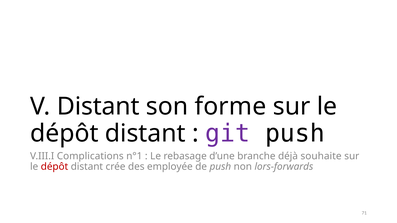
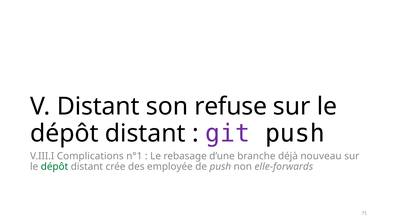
forme: forme -> refuse (231, 107)
souhaite: souhaite -> nouveau (321, 156)
dépôt colour: red -> green (54, 167)
lors-forwards: lors-forwards -> elle-forwards (284, 167)
